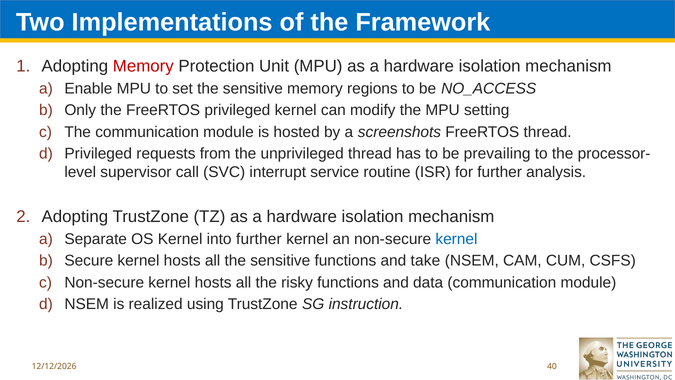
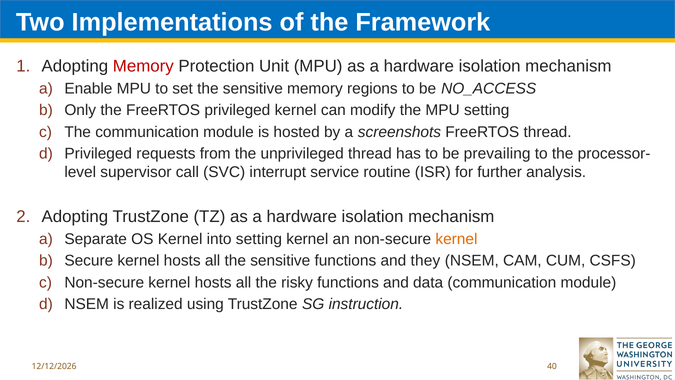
into further: further -> setting (259, 239)
kernel colour: blue -> orange (456, 239)
take: take -> they (425, 261)
